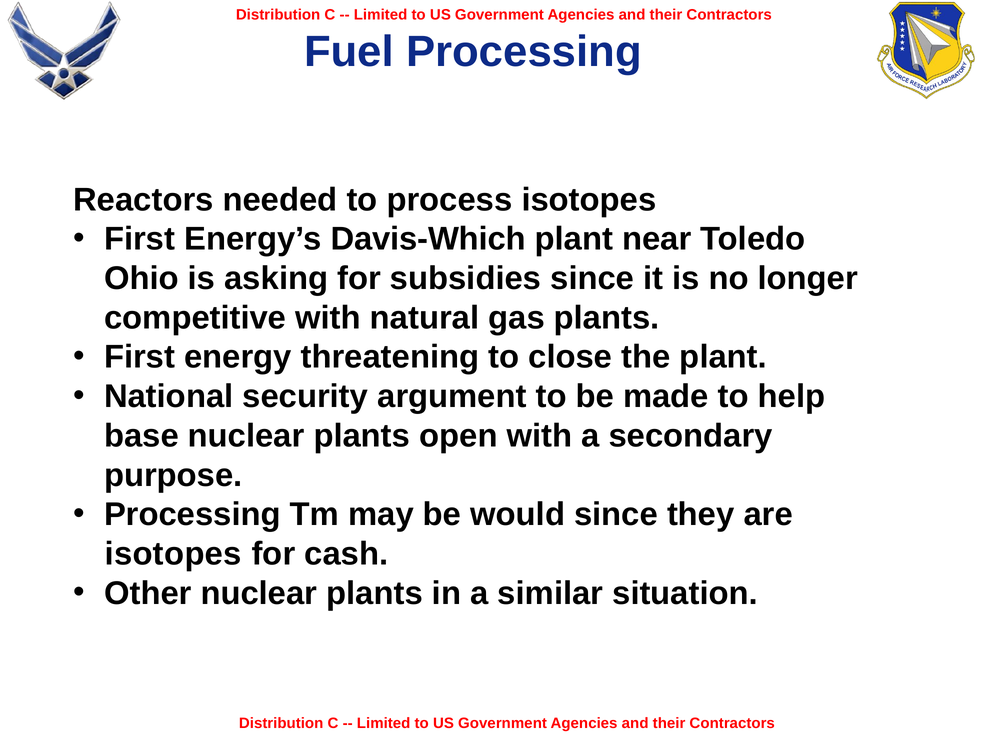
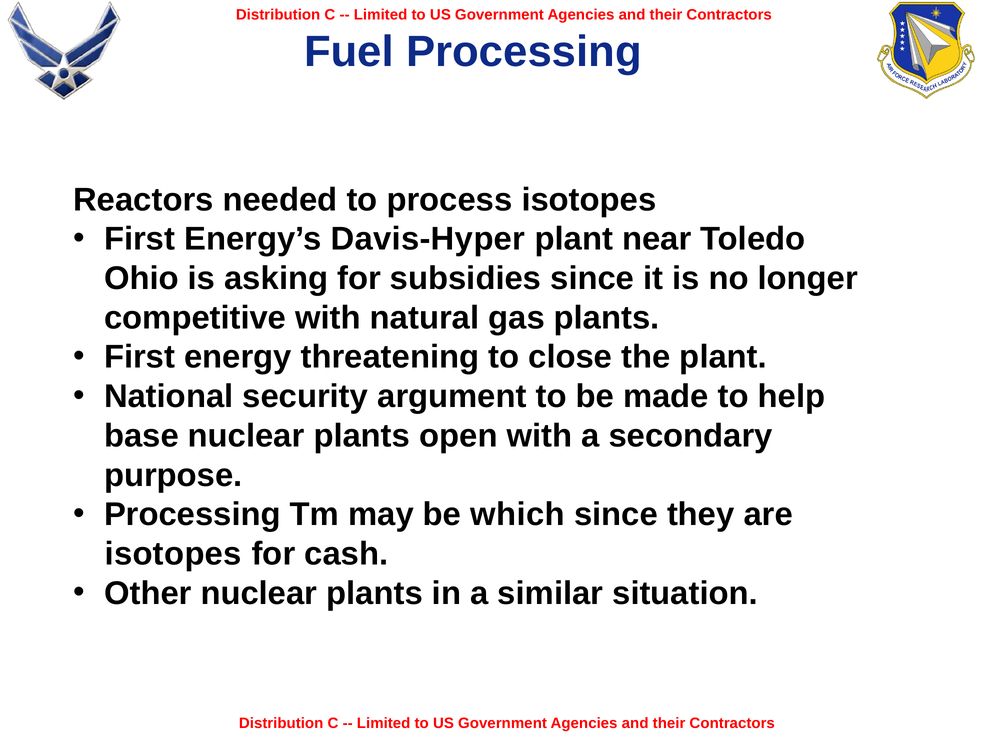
Davis-Which: Davis-Which -> Davis-Hyper (428, 239)
would: would -> which (518, 515)
